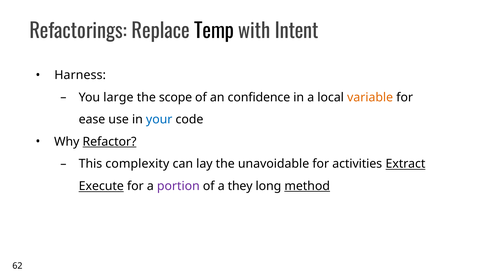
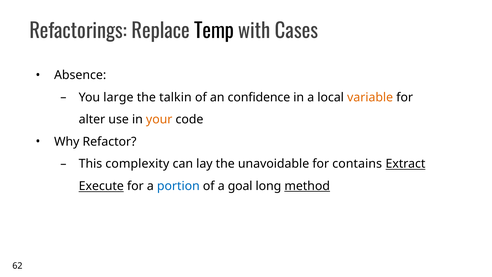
Intent: Intent -> Cases (297, 31)
Harness: Harness -> Absence (80, 75)
scope: scope -> talkin (175, 97)
ease: ease -> alter (92, 119)
your colour: blue -> orange (159, 119)
Refactor underline: present -> none (110, 142)
activities: activities -> contains (357, 164)
portion colour: purple -> blue (178, 186)
they: they -> goal (240, 186)
